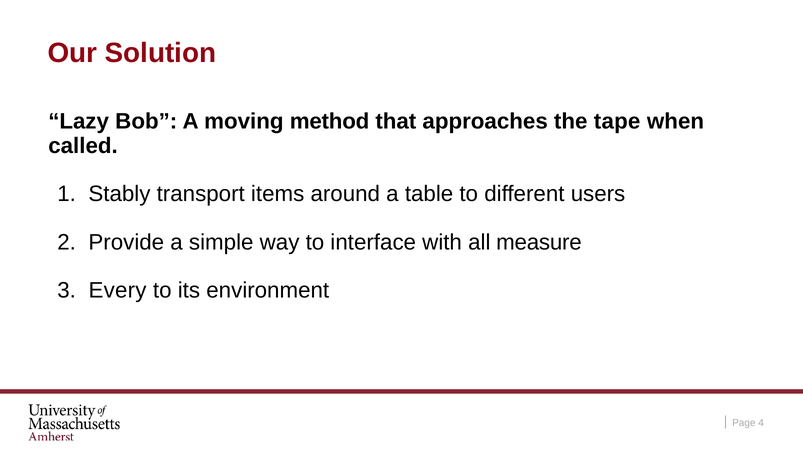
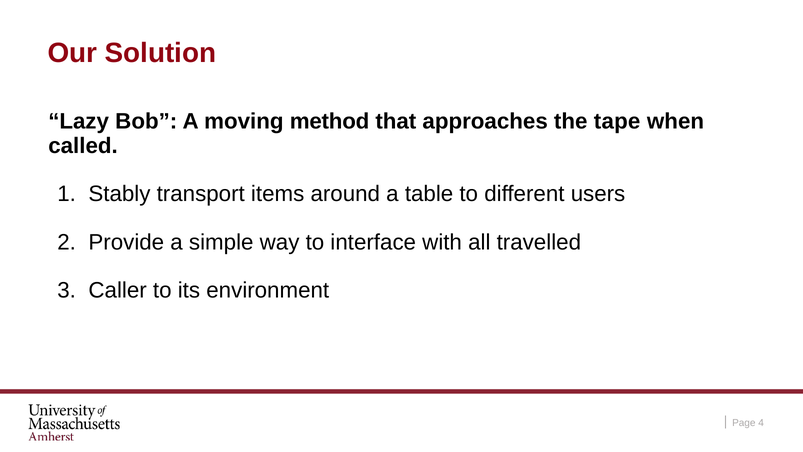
measure: measure -> travelled (539, 242)
Every: Every -> Caller (118, 290)
